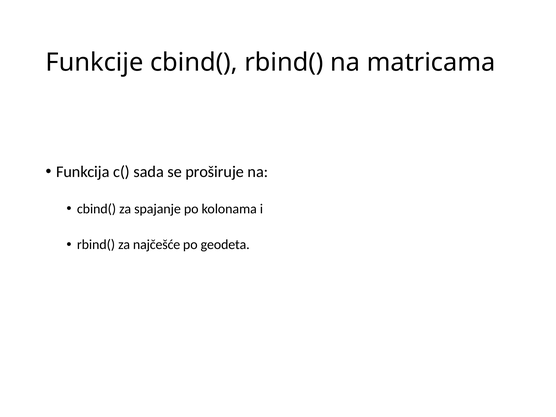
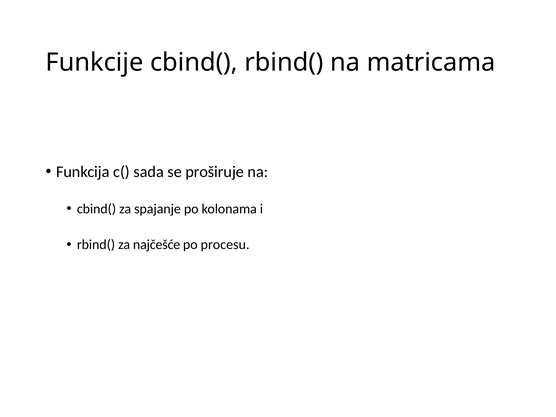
geodeta: geodeta -> procesu (225, 245)
